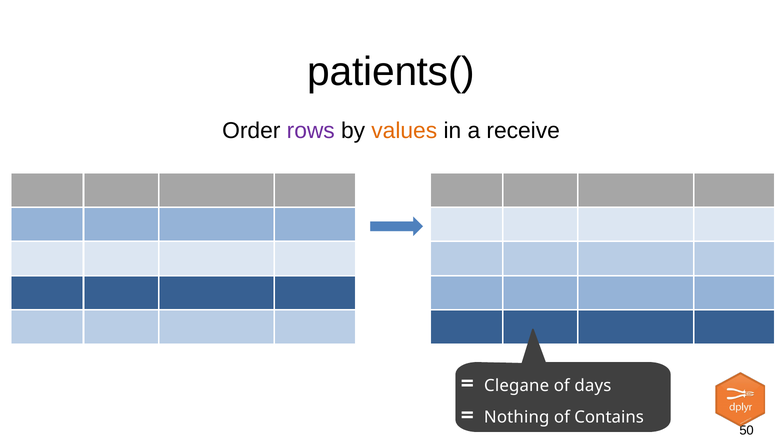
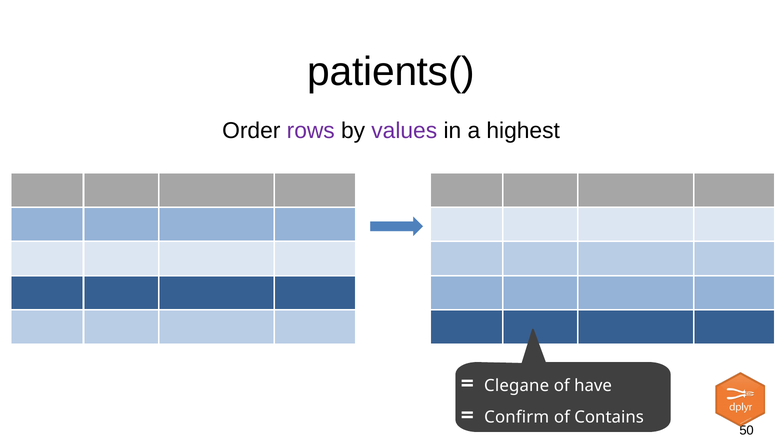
values colour: orange -> purple (404, 130)
receive: receive -> highest (523, 130)
days: days -> have (593, 385)
Nothing: Nothing -> Confirm (517, 417)
